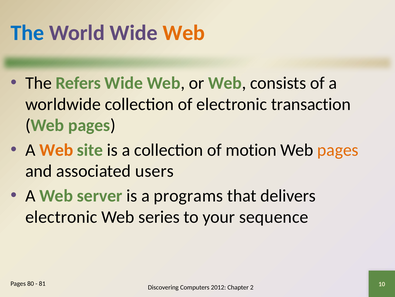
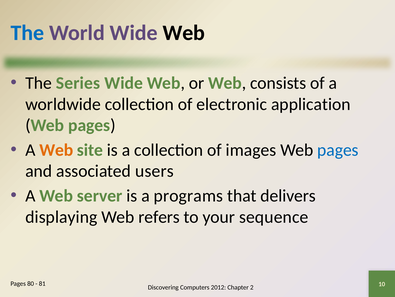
Web colour: orange -> black (184, 33)
Refers: Refers -> Series (78, 83)
transaction: transaction -> application (311, 104)
motion: motion -> images (251, 150)
pages colour: orange -> blue (338, 150)
electronic: electronic -> displaying (61, 216)
series: series -> refers (159, 216)
